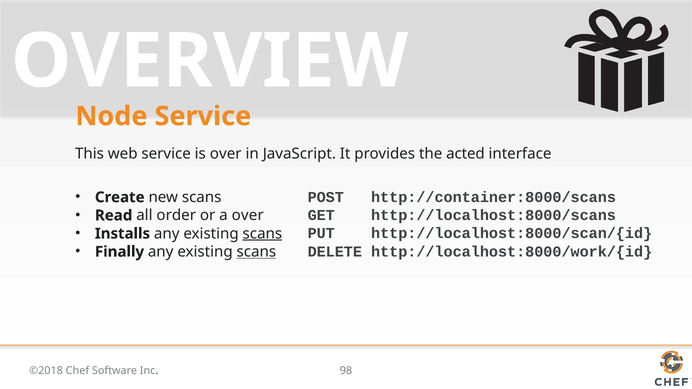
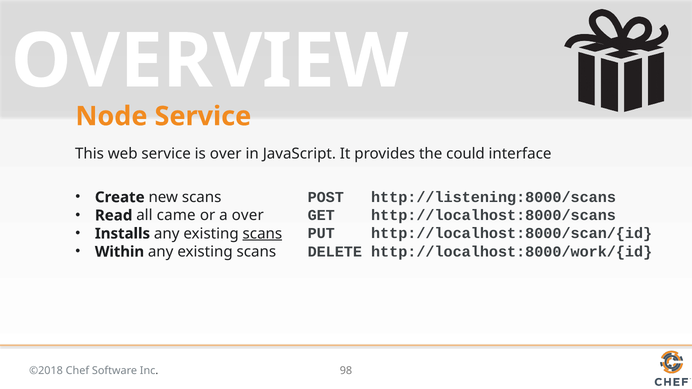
acted: acted -> could (465, 154)
http://container:8000/scans: http://container:8000/scans -> http://listening:8000/scans (494, 197)
order: order -> came (176, 216)
Finally: Finally -> Within (120, 252)
scans underline: present -> none (256, 252)
